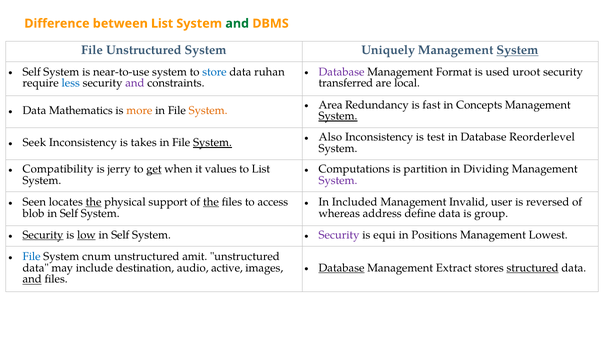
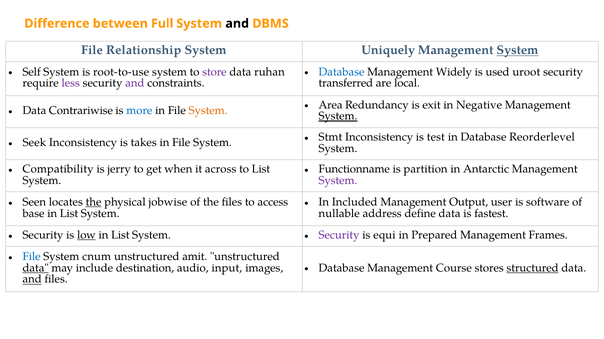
between List: List -> Full (162, 24)
and colour: green -> black (237, 24)
File Unstructured: Unstructured -> Relationship (144, 50)
near-to-use: near-to-use -> root-to-use (121, 72)
store colour: blue -> purple (214, 72)
Database colour: purple -> blue (342, 72)
Format: Format -> Widely (454, 72)
less colour: blue -> purple (71, 83)
fast: fast -> exit (432, 105)
Concepts: Concepts -> Negative (479, 105)
Mathematics: Mathematics -> Contrariwise (81, 111)
more colour: orange -> blue (139, 111)
Also: Also -> Stmt (330, 137)
System underline: present -> none (213, 143)
get underline: present -> none (154, 169)
values: values -> across (221, 169)
Computations: Computations -> Functionname (354, 169)
Dividing: Dividing -> Antarctic (486, 169)
support: support -> jobwise (168, 202)
the underline: present -> none (211, 202)
Invalid: Invalid -> Output (469, 202)
reversed: reversed -> software (548, 202)
blob: blob -> base (34, 214)
Self: Self -> List (69, 214)
whereas: whereas -> nullable (339, 214)
group: group -> fastest (491, 214)
Security underline: present -> none (43, 235)
Self: Self -> List (120, 235)
Positions: Positions -> Prepared (434, 235)
Lowest: Lowest -> Frames (548, 235)
Database underline: present -> none (342, 268)
Extract: Extract -> Course (454, 268)
data underline: none -> present (36, 268)
active: active -> input (227, 268)
